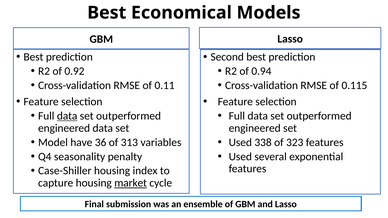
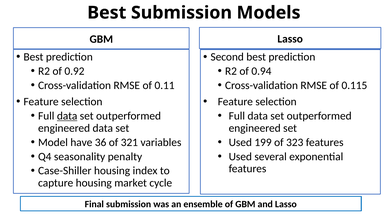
Best Economical: Economical -> Submission (181, 13)
313: 313 -> 321 (129, 142)
338: 338 -> 199 (263, 142)
market underline: present -> none (131, 183)
